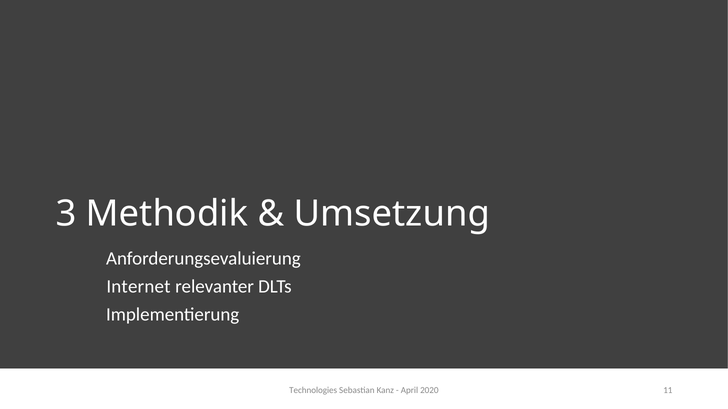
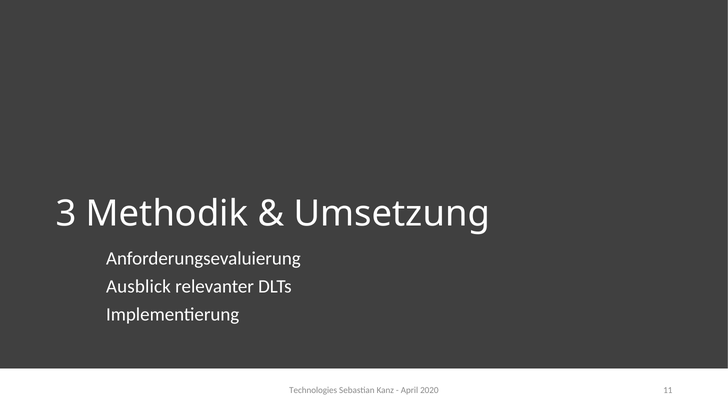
Internet: Internet -> Ausblick (138, 287)
